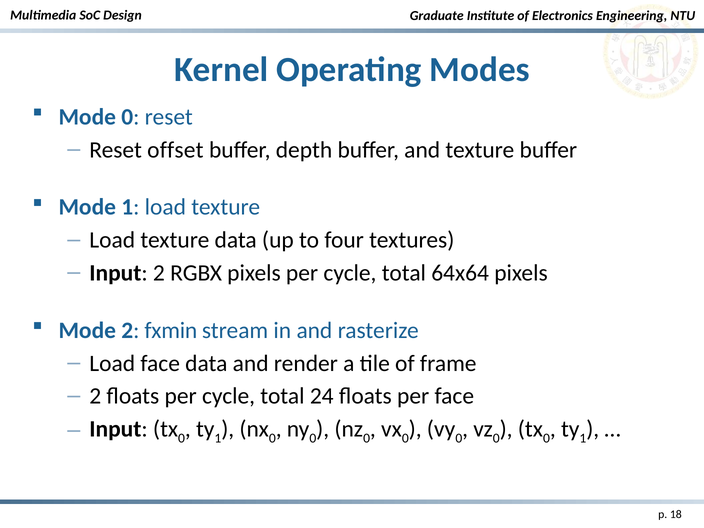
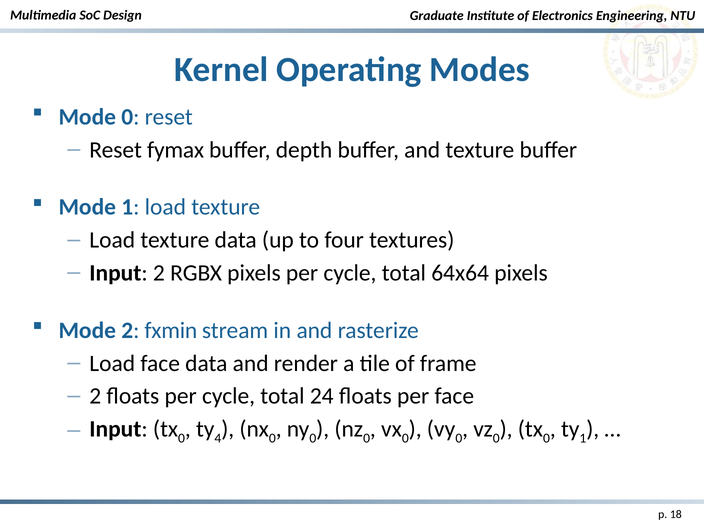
offset: offset -> fymax (176, 150)
1: 1 -> 4 (218, 438)
